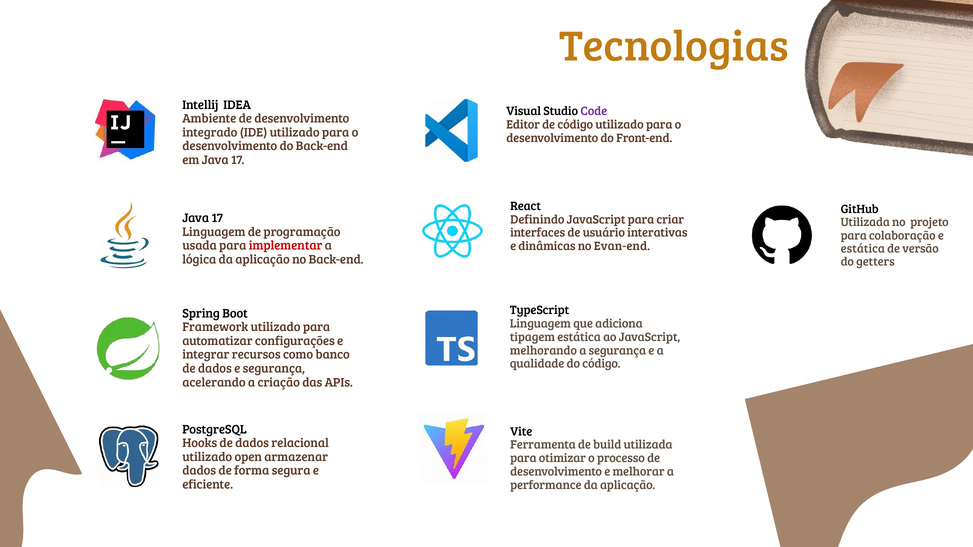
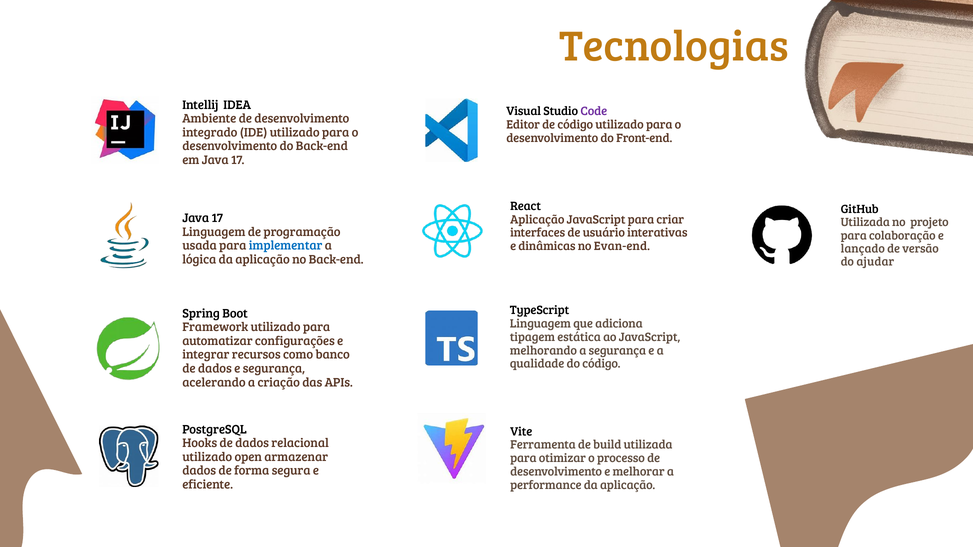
Definindo: Definindo -> Aplicação (537, 220)
implementar colour: red -> blue (286, 246)
estática: estática -> lançado (863, 249)
getters: getters -> ajudar (875, 262)
